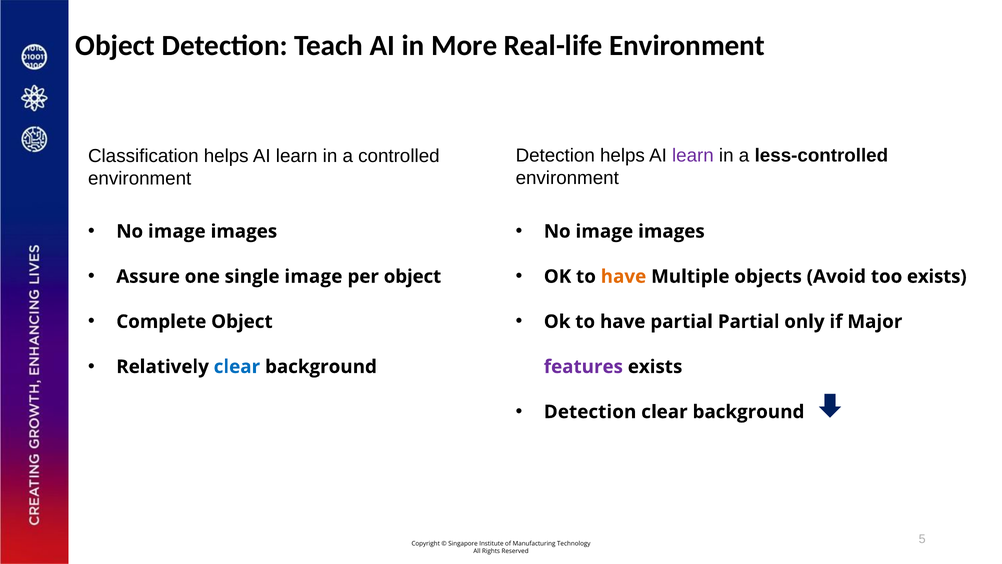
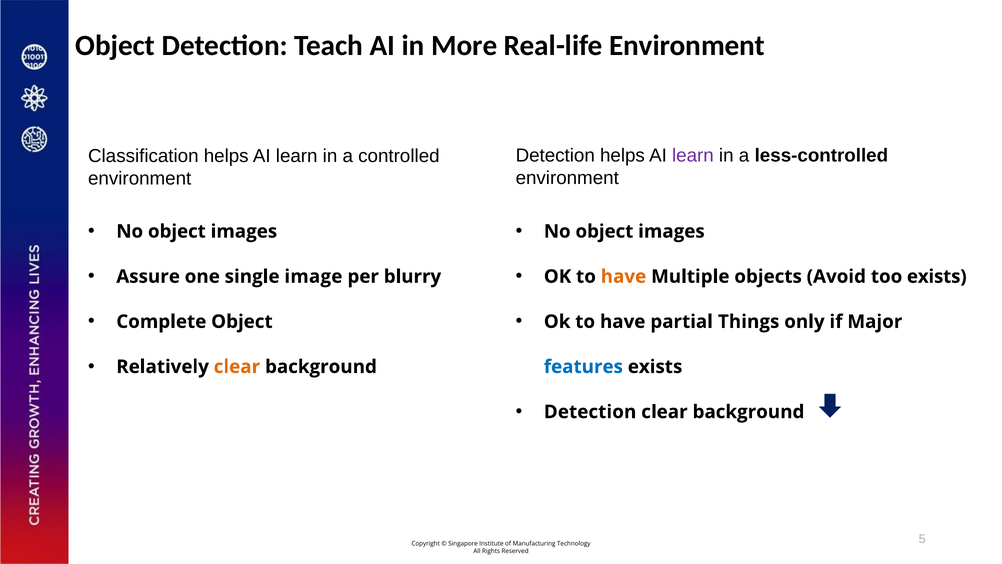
image: image -> object (177, 231)
image: image -> object (604, 231)
per object: object -> blurry (412, 276)
partial Partial: Partial -> Things (749, 321)
clear colour: blue -> orange (237, 367)
features colour: purple -> blue (583, 367)
